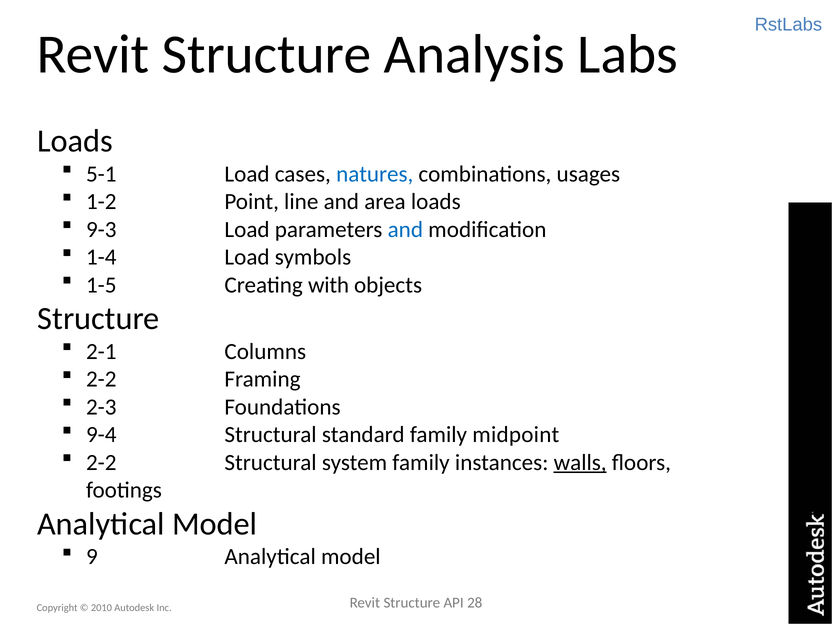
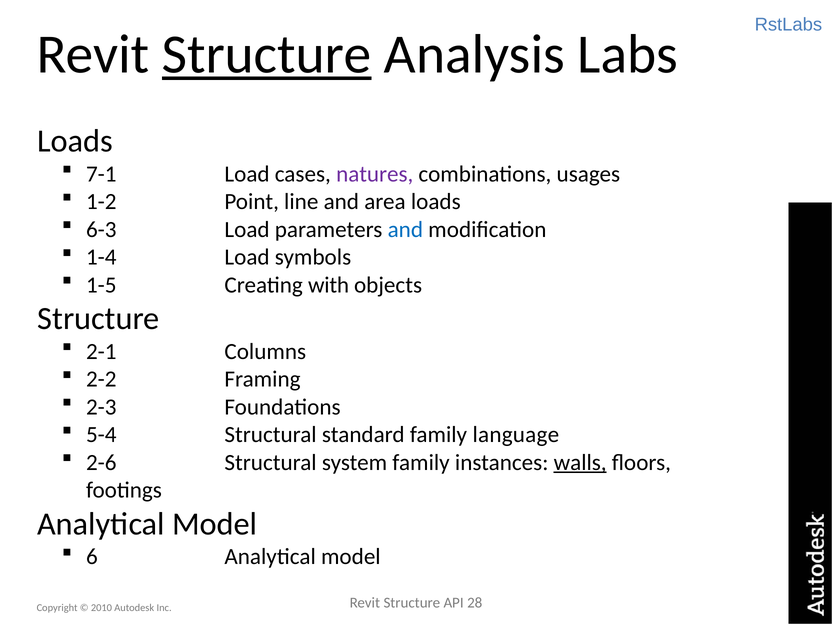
Structure underline: none -> present (267, 54)
5-1: 5-1 -> 7-1 (101, 174)
natures colour: blue -> purple (375, 174)
9-3: 9-3 -> 6-3 (101, 229)
9-4: 9-4 -> 5-4 (101, 435)
midpoint: midpoint -> language (516, 435)
2-2: 2-2 -> 2-6 (101, 462)
9: 9 -> 6 (92, 557)
